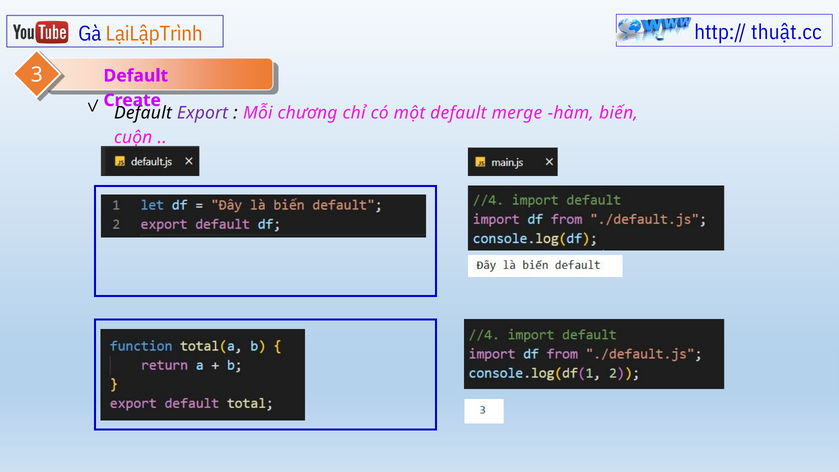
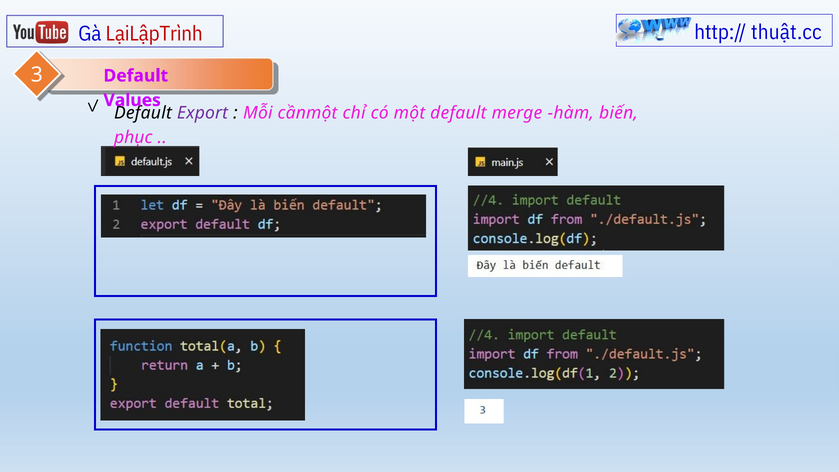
LạiLậpTrình colour: orange -> red (154, 34)
Create: Create -> Values (132, 100)
chương: chương -> cầnmột (307, 113)
cuộn: cuộn -> phục (133, 138)
